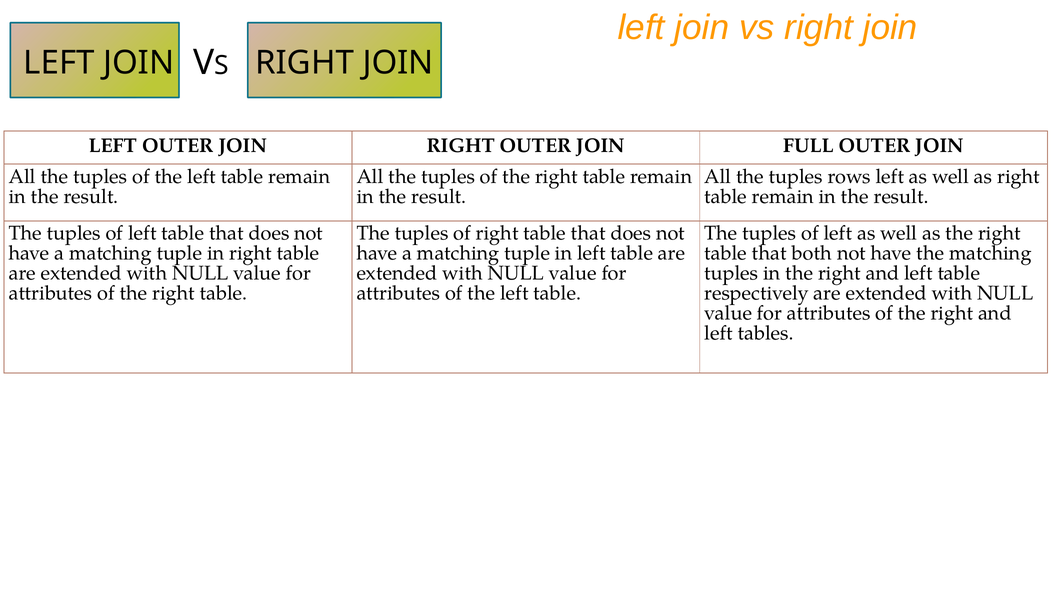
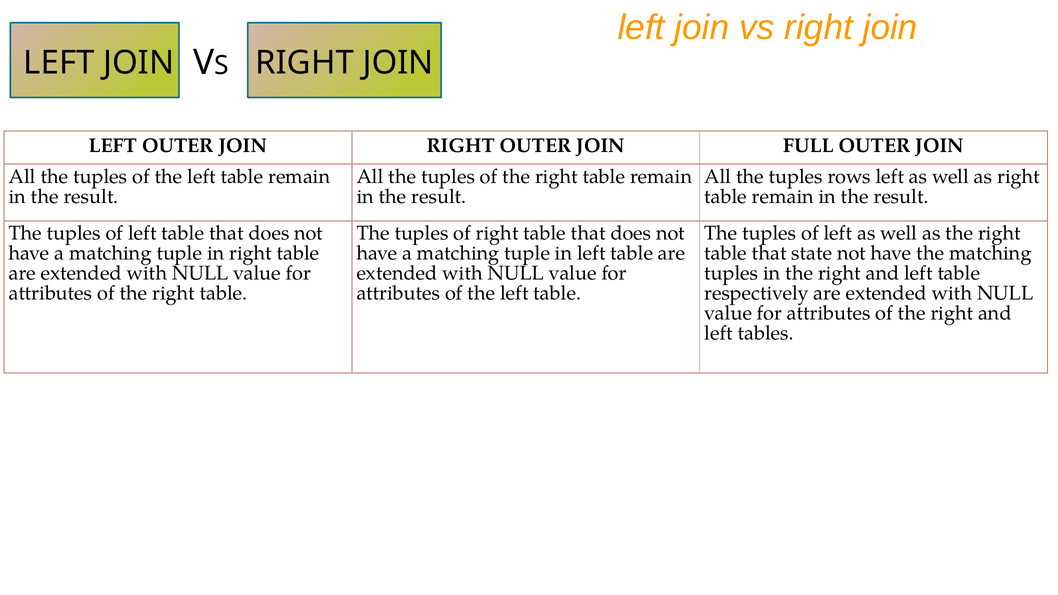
both: both -> state (812, 253)
